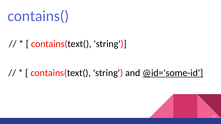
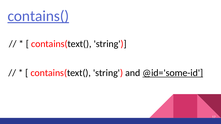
contains( underline: none -> present (38, 16)
